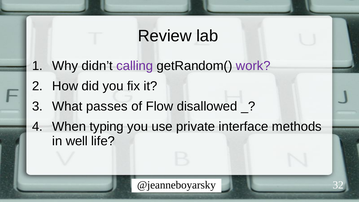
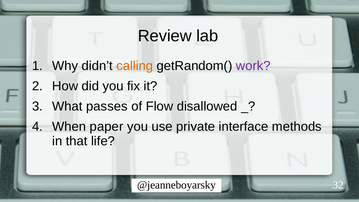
calling colour: purple -> orange (135, 66)
typing: typing -> paper (107, 126)
well: well -> that (77, 141)
